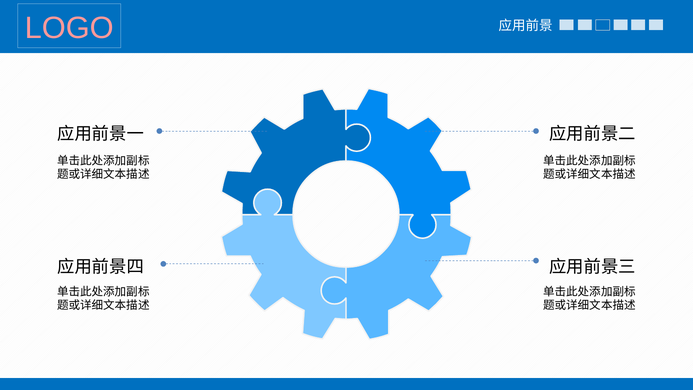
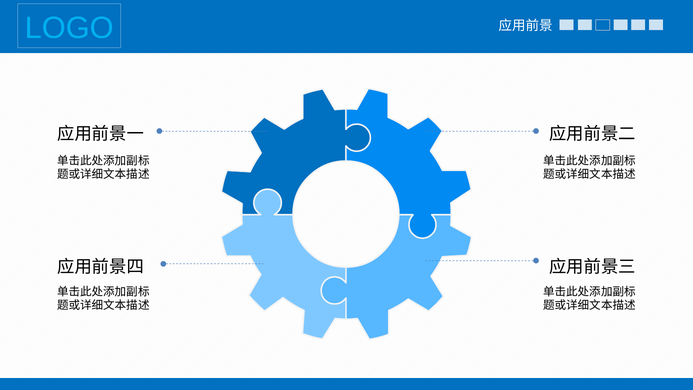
LOGO colour: pink -> light blue (69, 28)
